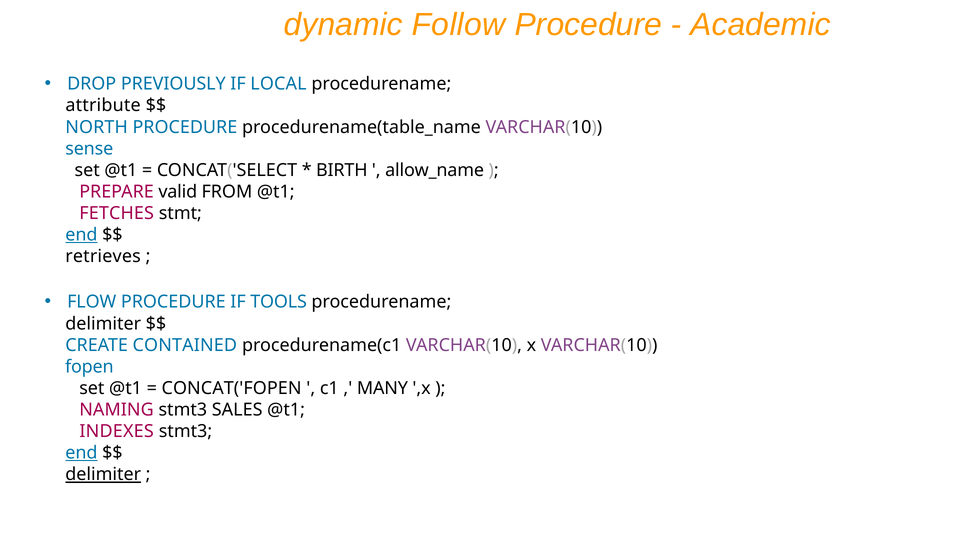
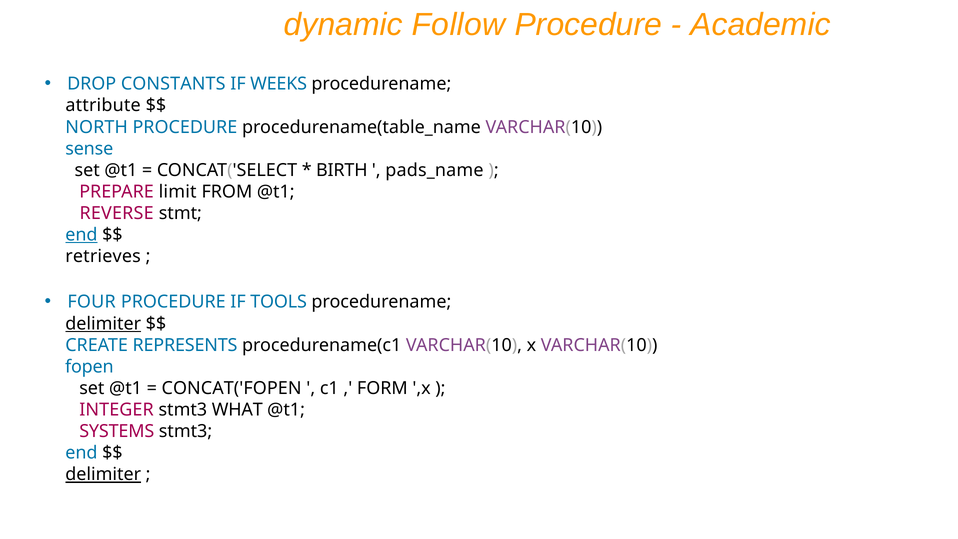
PREVIOUSLY: PREVIOUSLY -> CONSTANTS (173, 84)
LOCAL: LOCAL -> WEEKS (279, 84)
allow_name: allow_name -> pads_name (434, 170)
valid: valid -> limit (178, 192)
FETCHES: FETCHES -> REVERSE (117, 213)
FLOW: FLOW -> FOUR (92, 302)
delimiter underline: none -> present (103, 324)
CONTAINED: CONTAINED -> REPRESENTS (185, 345)
MANY: MANY -> FORM (382, 388)
NAMING: NAMING -> INTEGER (117, 410)
SALES: SALES -> WHAT (237, 410)
INDEXES: INDEXES -> SYSTEMS (117, 431)
end underline: present -> none (81, 453)
